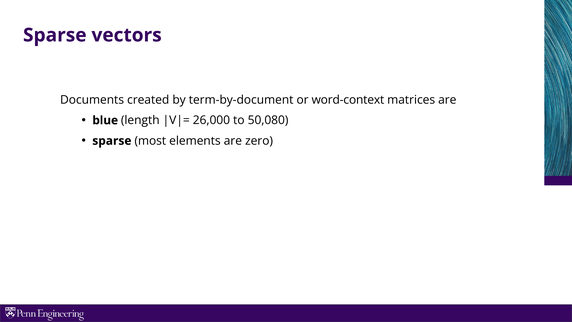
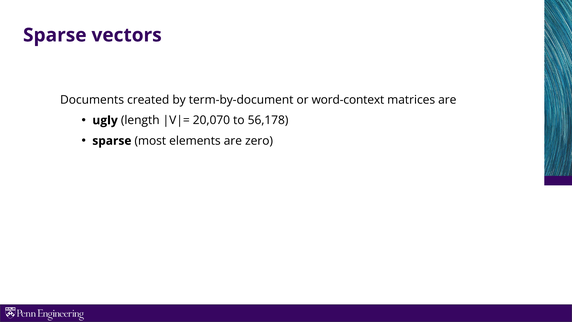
blue: blue -> ugly (105, 120)
26,000: 26,000 -> 20,070 (211, 120)
50,080: 50,080 -> 56,178 (268, 120)
